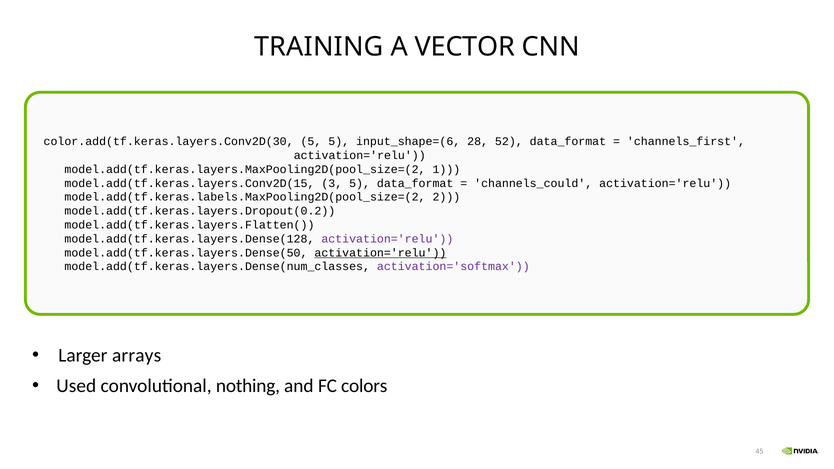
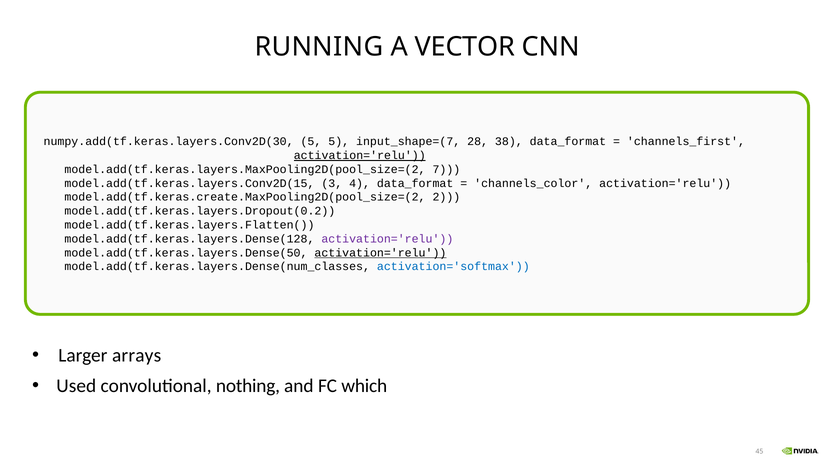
TRAINING: TRAINING -> RUNNING (319, 47)
color.add(tf.keras.layers.Conv2D(30: color.add(tf.keras.layers.Conv2D(30 -> numpy.add(tf.keras.layers.Conv2D(30 (169, 142)
input_shape=(6: input_shape=(6 -> input_shape=(7 (408, 142)
52: 52 -> 38 (509, 142)
activation='relu underline: none -> present (360, 155)
1: 1 -> 7 (446, 169)
3 5: 5 -> 4 (360, 183)
channels_could: channels_could -> channels_color (533, 183)
model.add(tf.keras.labels.MaxPooling2D(pool_size=(2: model.add(tf.keras.labels.MaxPooling2D(pool_size=(2 -> model.add(tf.keras.create.MaxPooling2D(pool_size=(2 (245, 197)
activation='softmax colour: purple -> blue (453, 267)
colors: colors -> which (364, 386)
